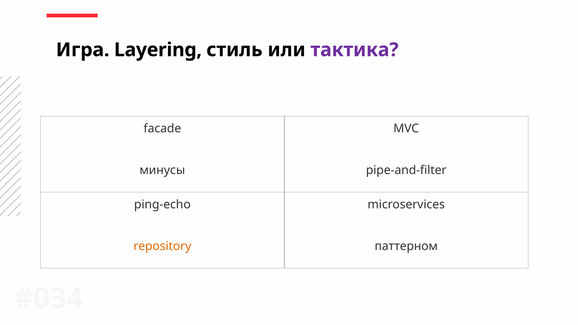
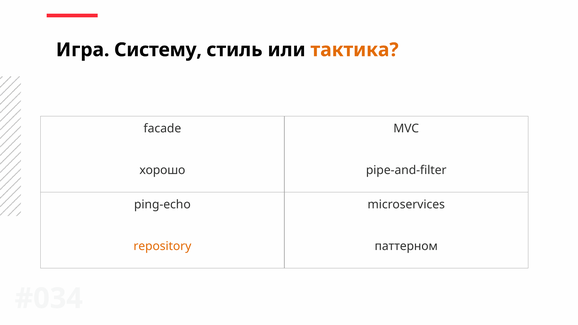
Layering: Layering -> Систему (158, 50)
тактика colour: purple -> orange (355, 50)
минусы: минусы -> хорошо (162, 170)
